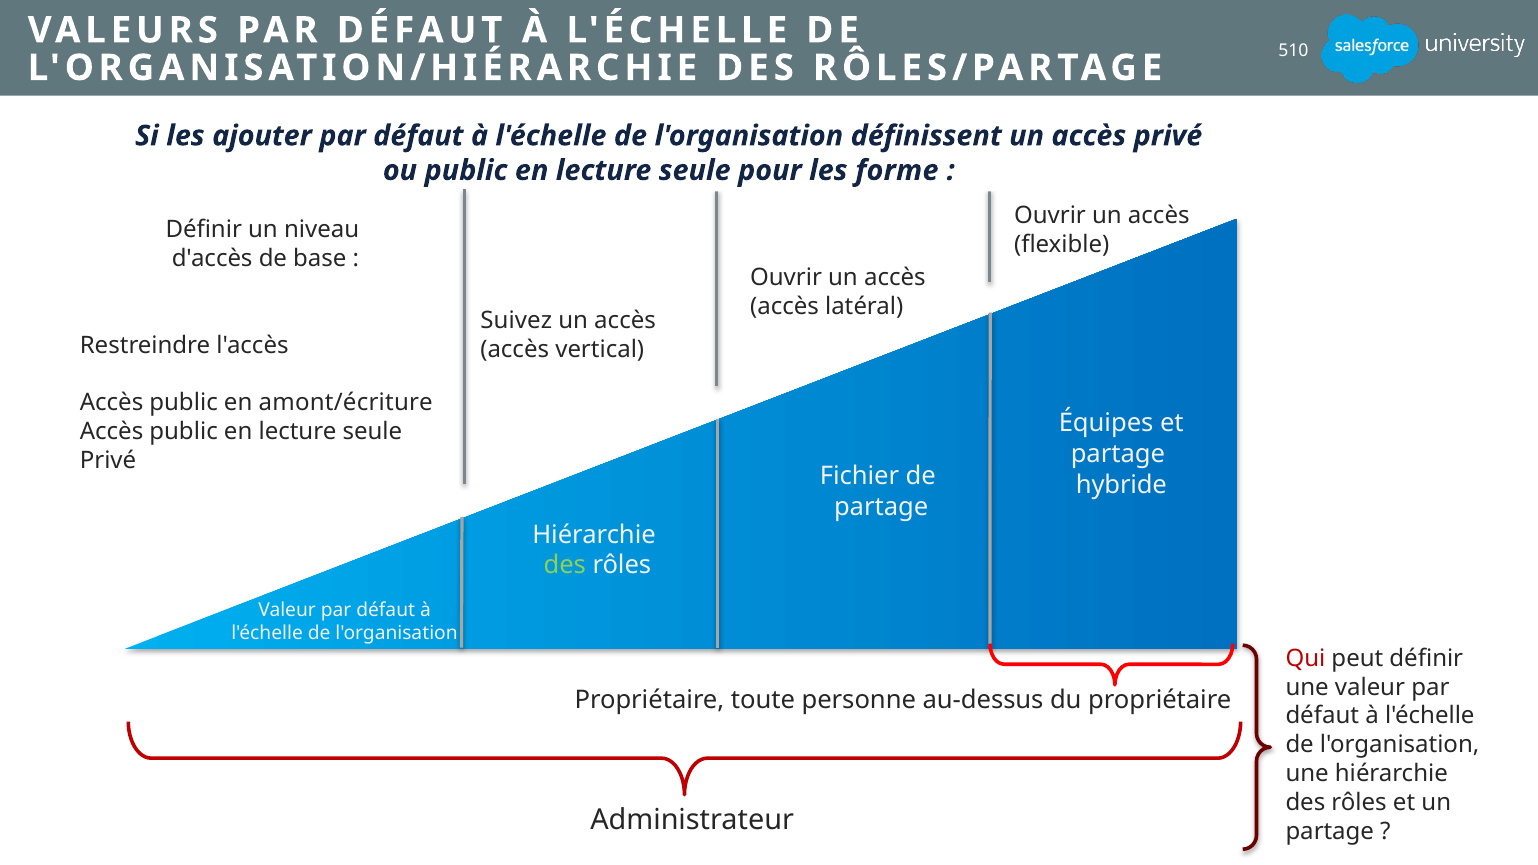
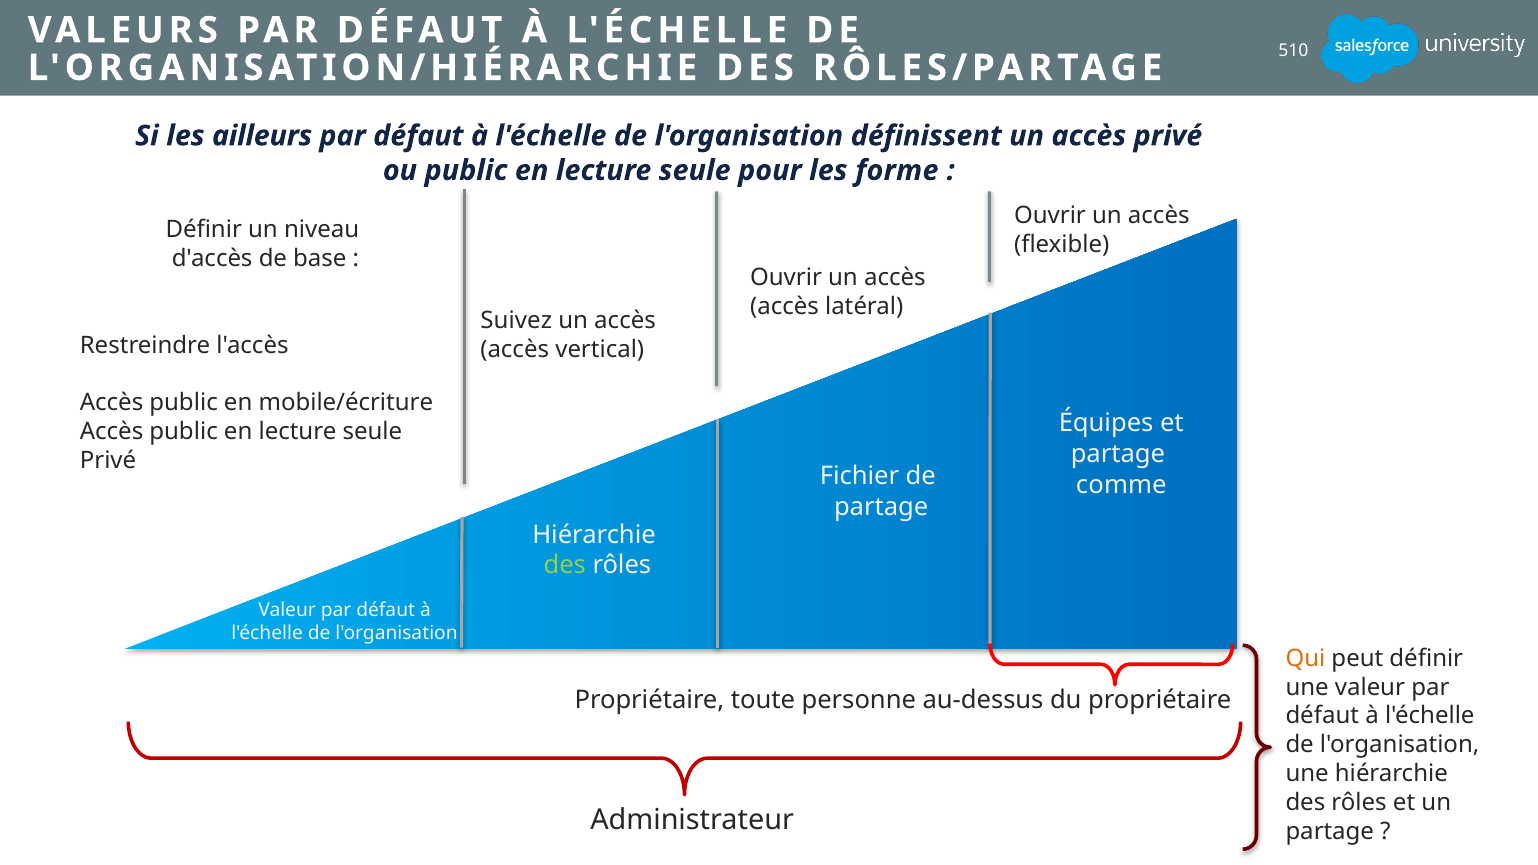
ajouter: ajouter -> ailleurs (262, 136)
amont/écriture: amont/écriture -> mobile/écriture (346, 403)
hybride: hybride -> comme (1121, 485)
Qui colour: red -> orange (1305, 658)
